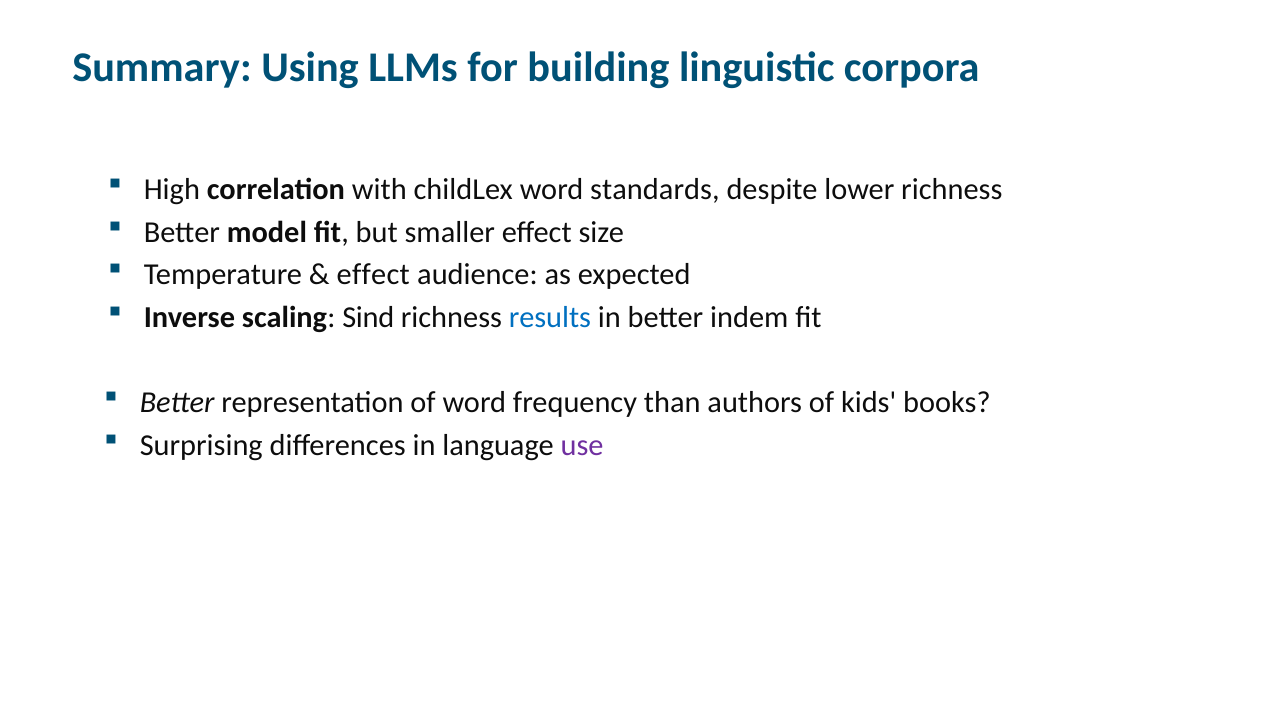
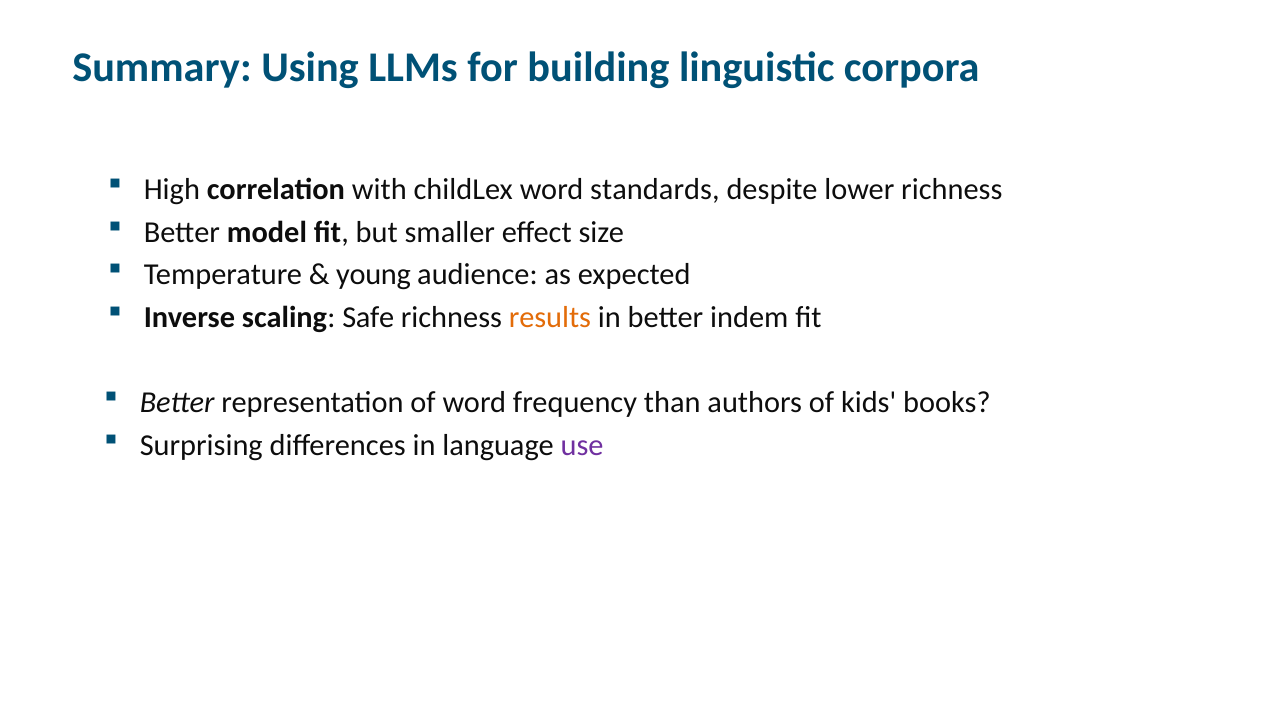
effect: effect -> young (374, 275)
Sind: Sind -> Safe (368, 318)
results colour: blue -> orange (550, 318)
